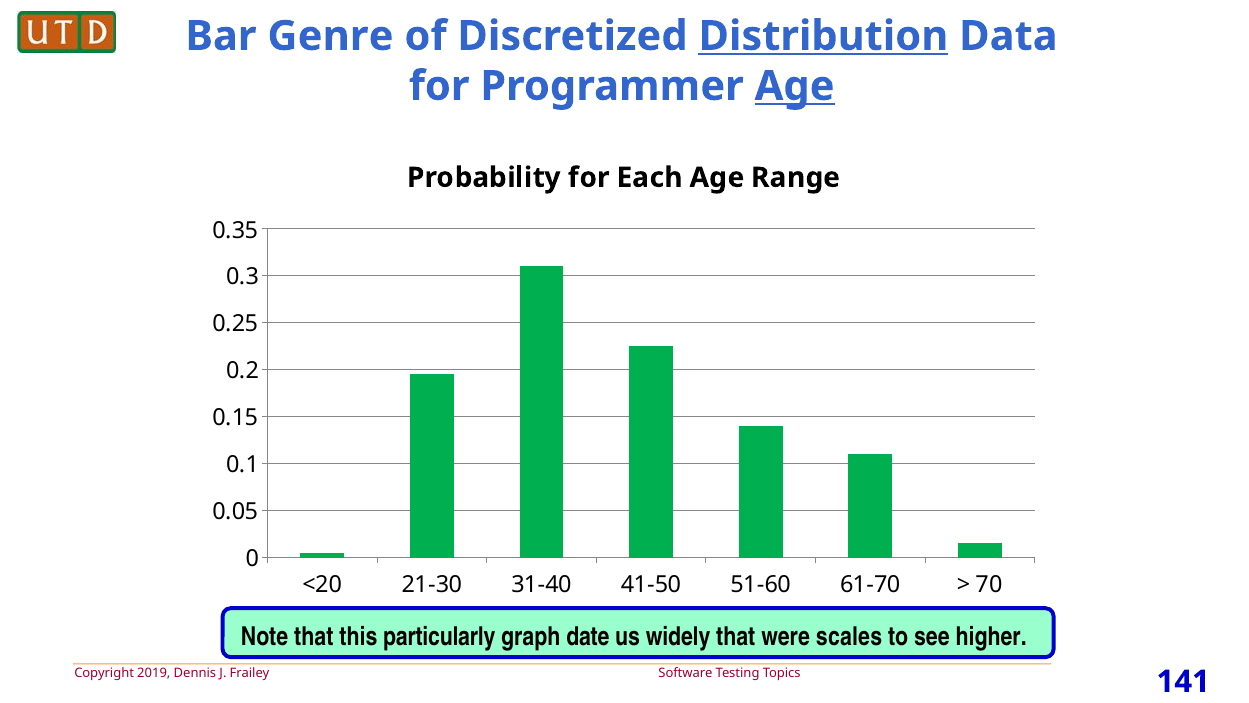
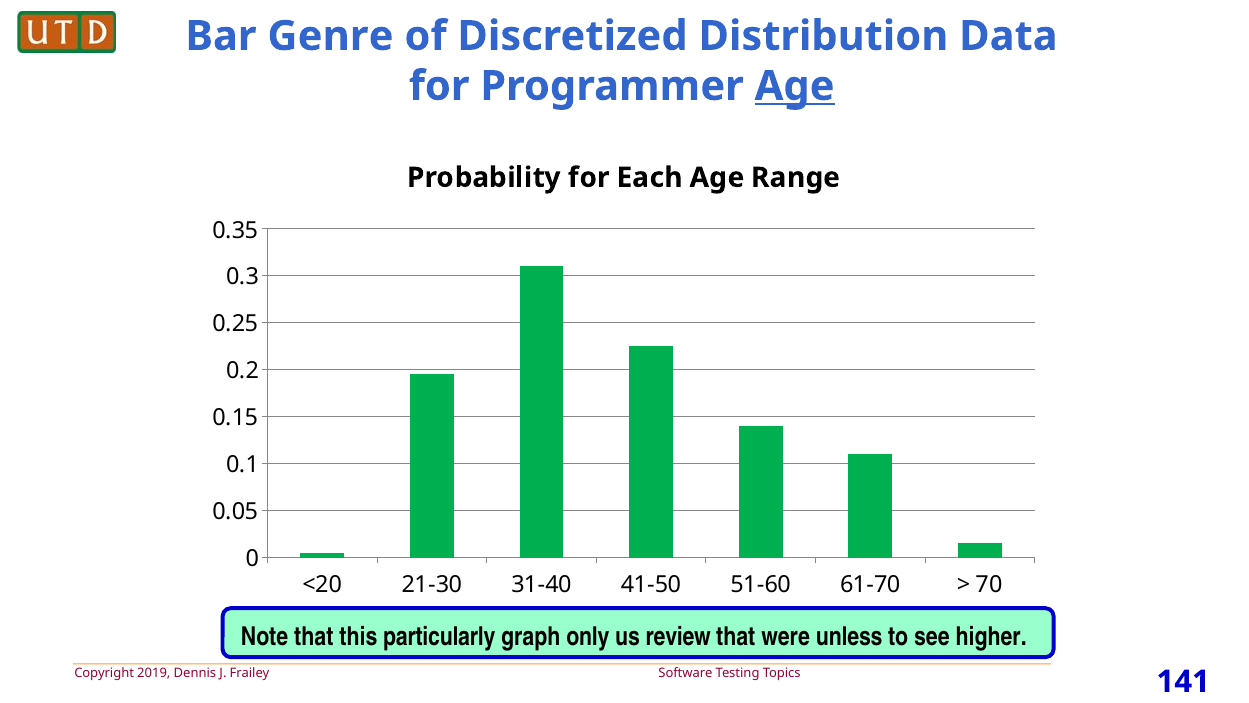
Distribution underline: present -> none (823, 36)
date: date -> only (588, 636)
widely: widely -> review (678, 636)
scales: scales -> unless (849, 636)
